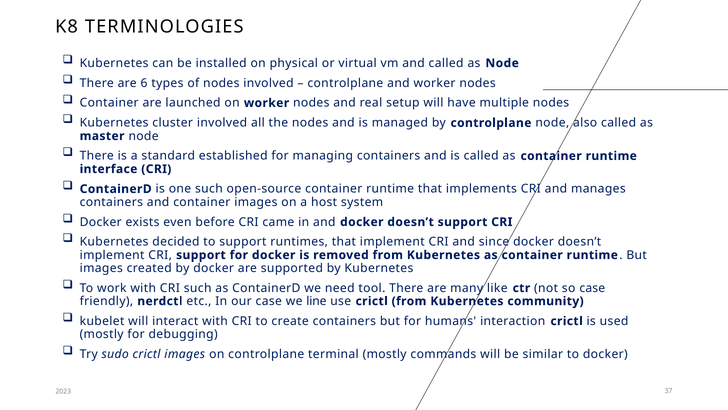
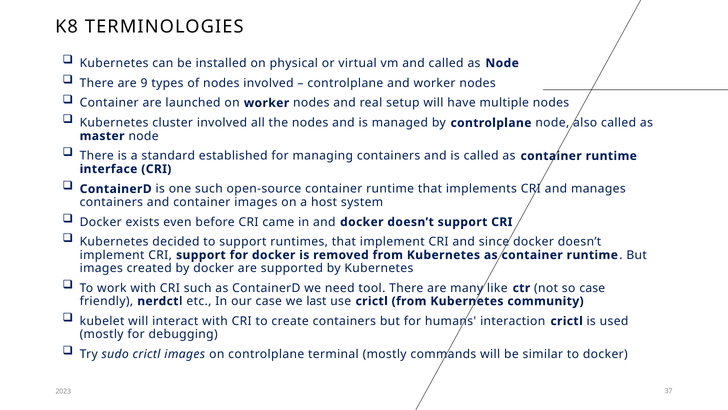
6: 6 -> 9 (144, 83)
line: line -> last (316, 301)
